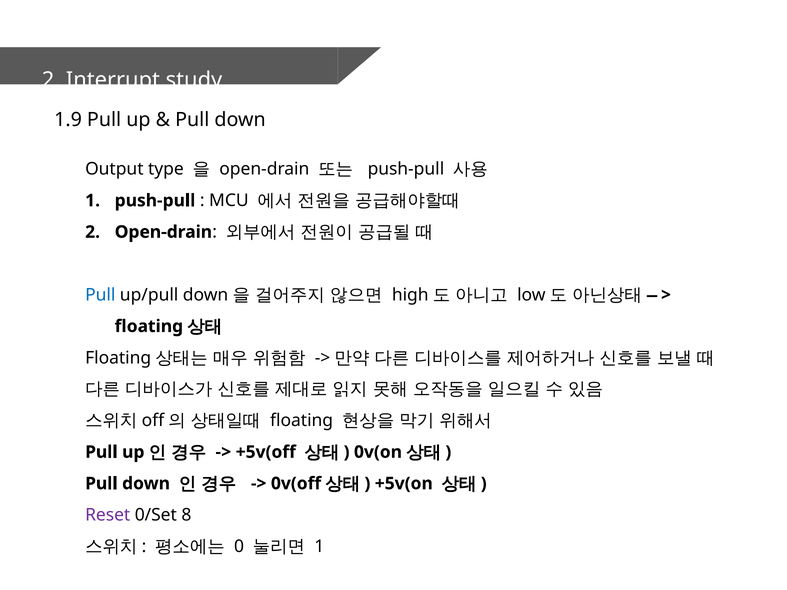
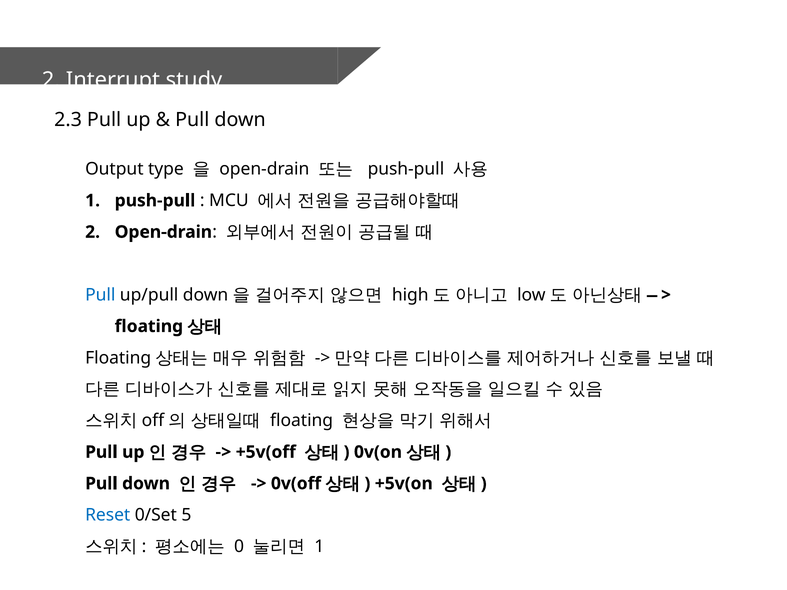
1.9: 1.9 -> 2.3 (68, 120)
Reset colour: purple -> blue (108, 515)
8: 8 -> 5 (186, 515)
